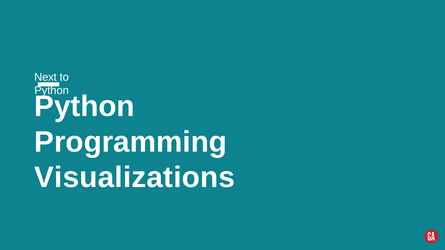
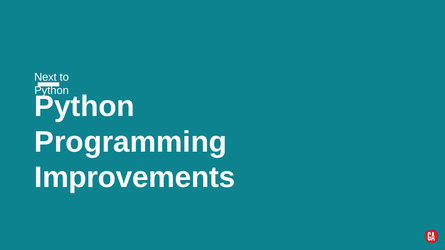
Visualizations: Visualizations -> Improvements (135, 178)
